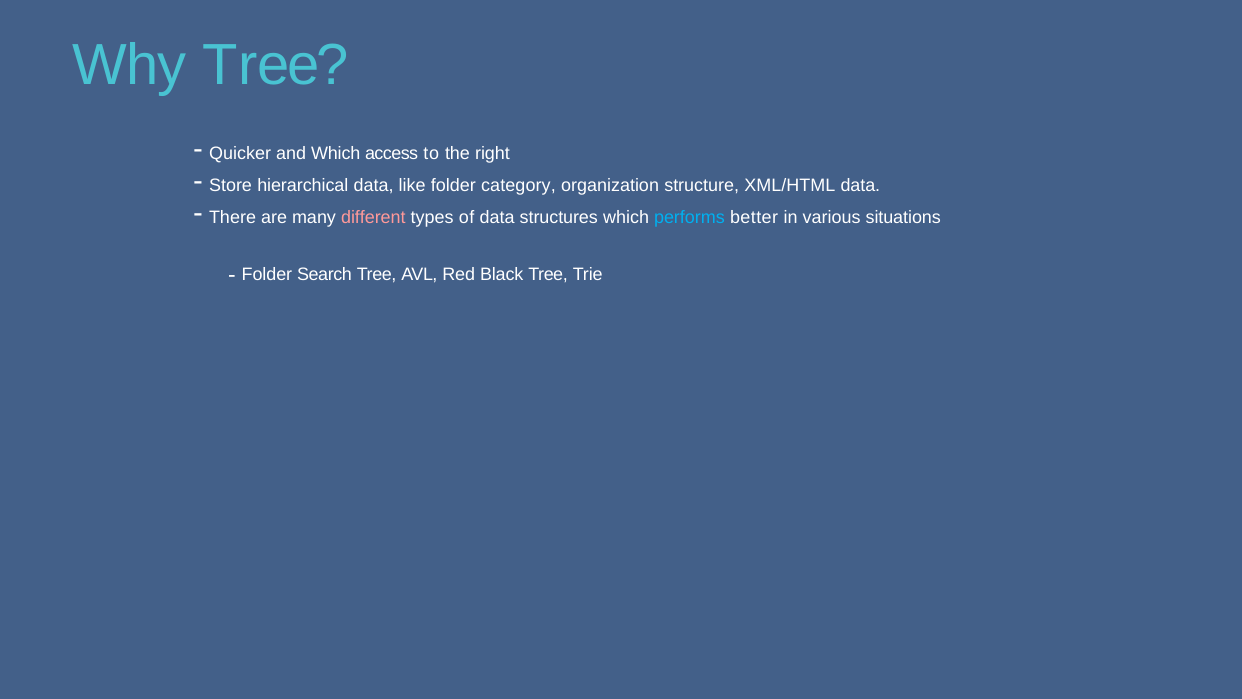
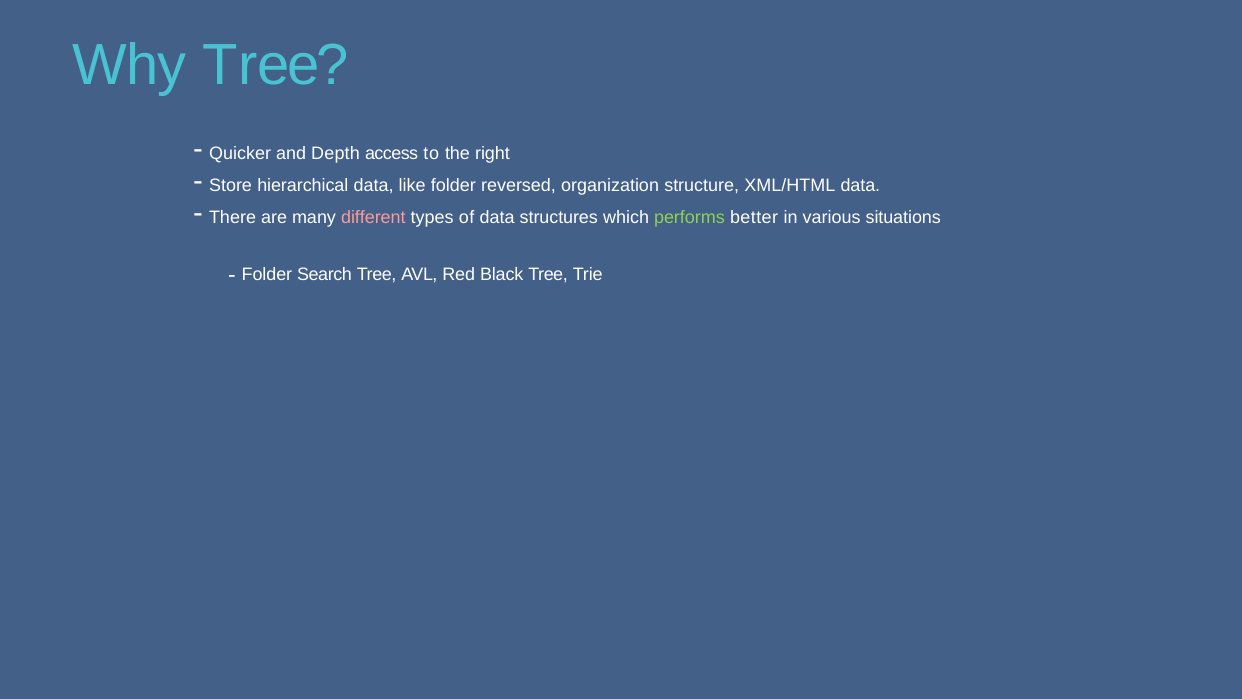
and Which: Which -> Depth (336, 154)
category: category -> reversed (518, 186)
performs colour: light blue -> light green (689, 218)
